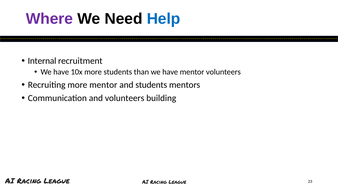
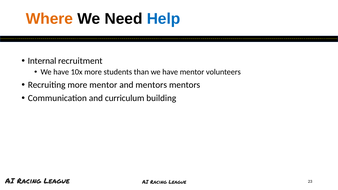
Where colour: purple -> orange (49, 19)
and students: students -> mentors (151, 85)
and volunteers: volunteers -> curriculum (125, 98)
